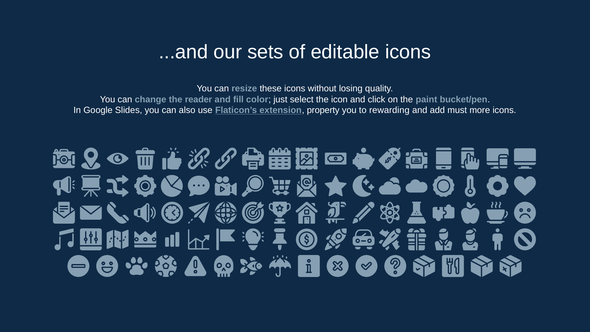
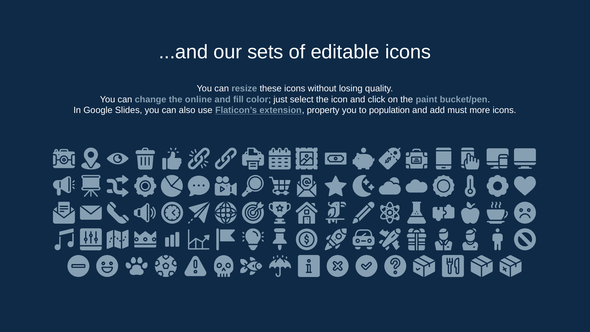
reader: reader -> online (198, 99)
rewarding: rewarding -> population (389, 110)
